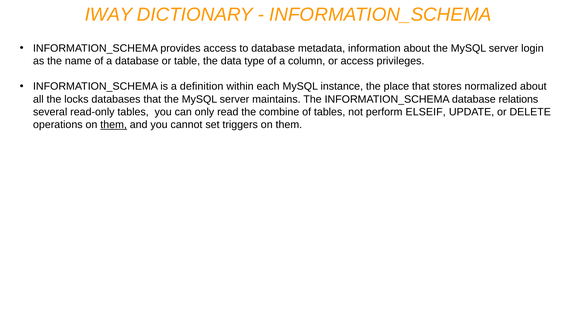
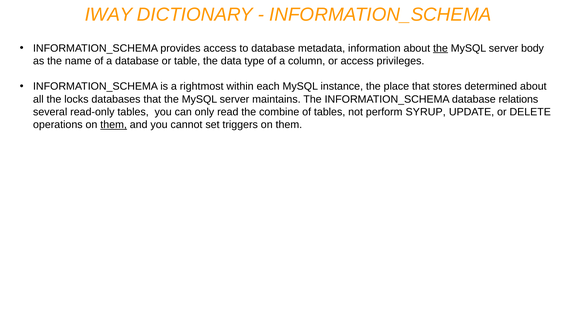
the underline: none -> present (440, 48)
login: login -> body (533, 48)
definition: definition -> rightmost (202, 86)
normalized: normalized -> determined (491, 86)
ELSEIF: ELSEIF -> SYRUP (426, 112)
